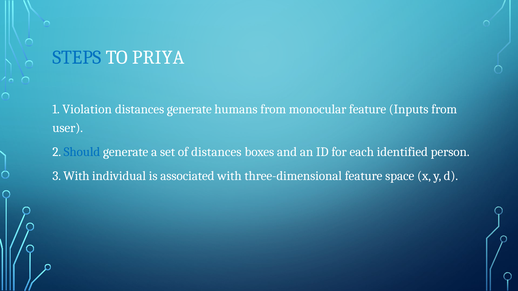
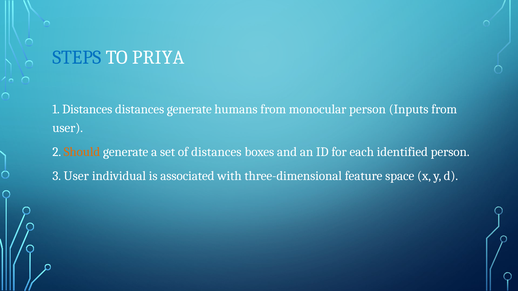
1 Violation: Violation -> Distances (87, 109)
monocular feature: feature -> person (367, 109)
Should colour: blue -> orange (82, 152)
3 With: With -> User (76, 176)
